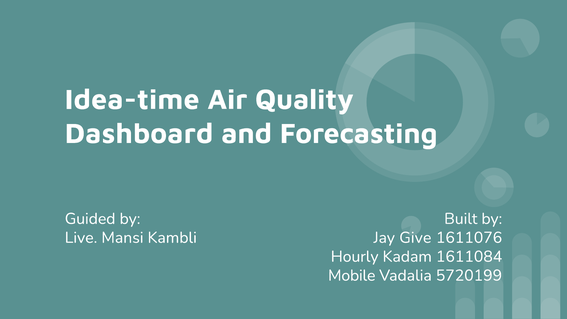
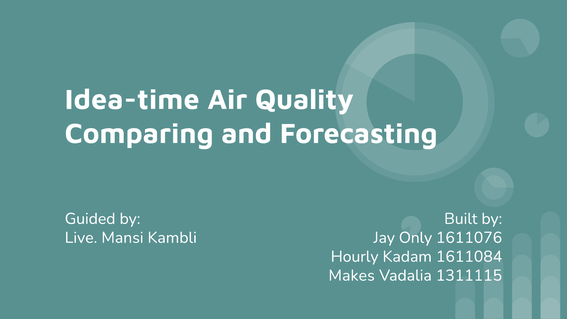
Dashboard: Dashboard -> Comparing (139, 134)
Give: Give -> Only (415, 238)
Mobile: Mobile -> Makes (352, 275)
5720199: 5720199 -> 1311115 (469, 275)
